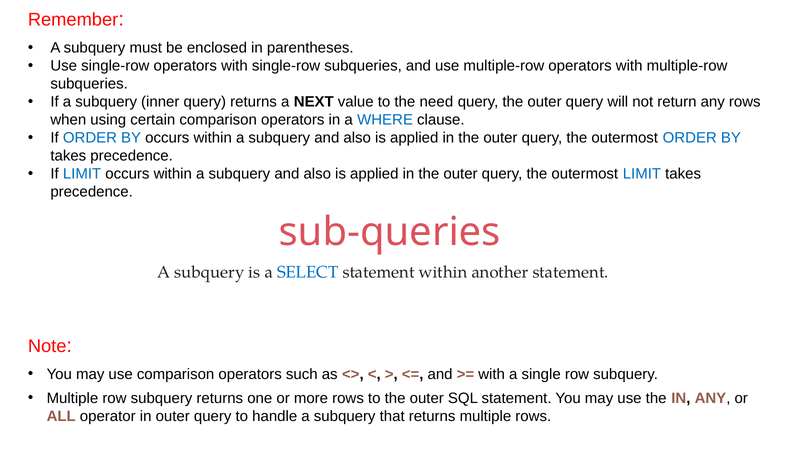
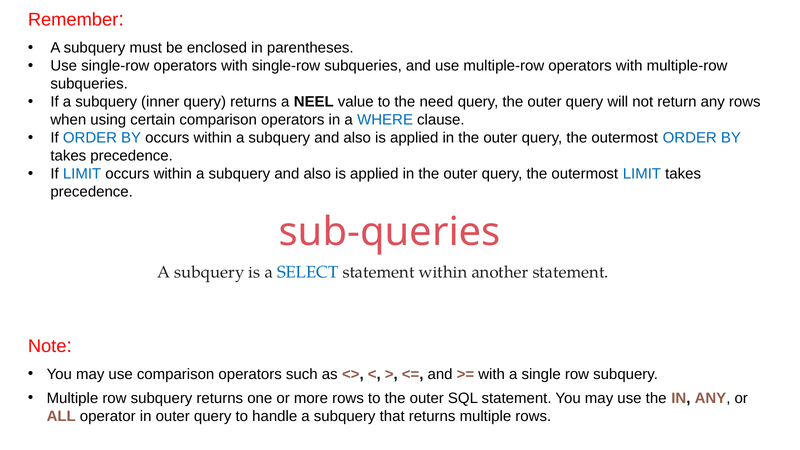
NEXT: NEXT -> NEEL (314, 102)
